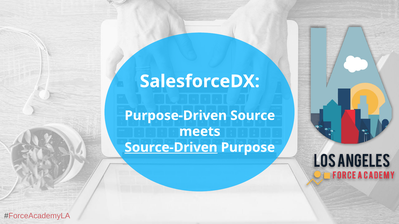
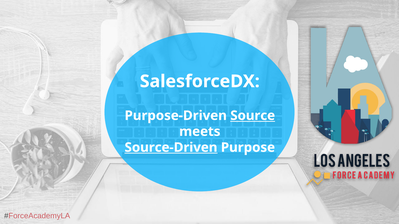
Source underline: none -> present (253, 116)
